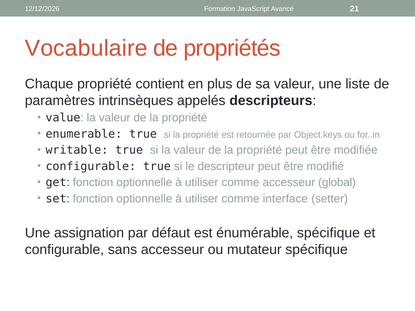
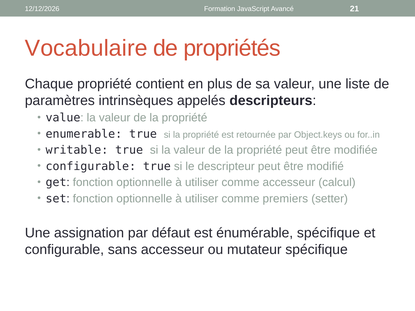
global: global -> calcul (337, 183)
interface: interface -> premiers (285, 199)
